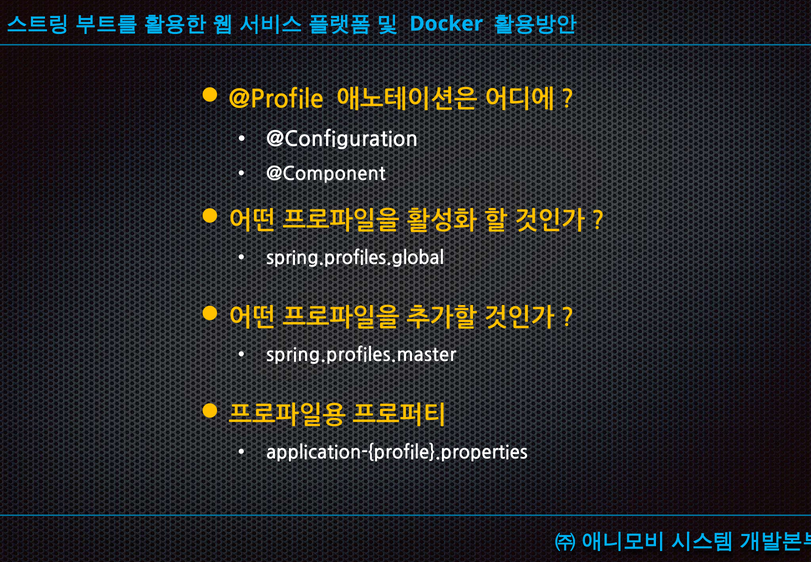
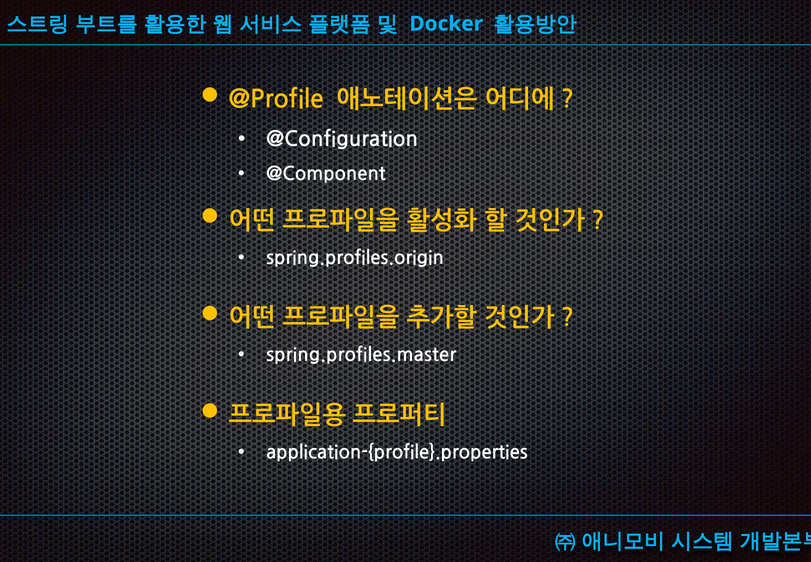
spring.profiles.global: spring.profiles.global -> spring.profiles.origin (355, 258)
